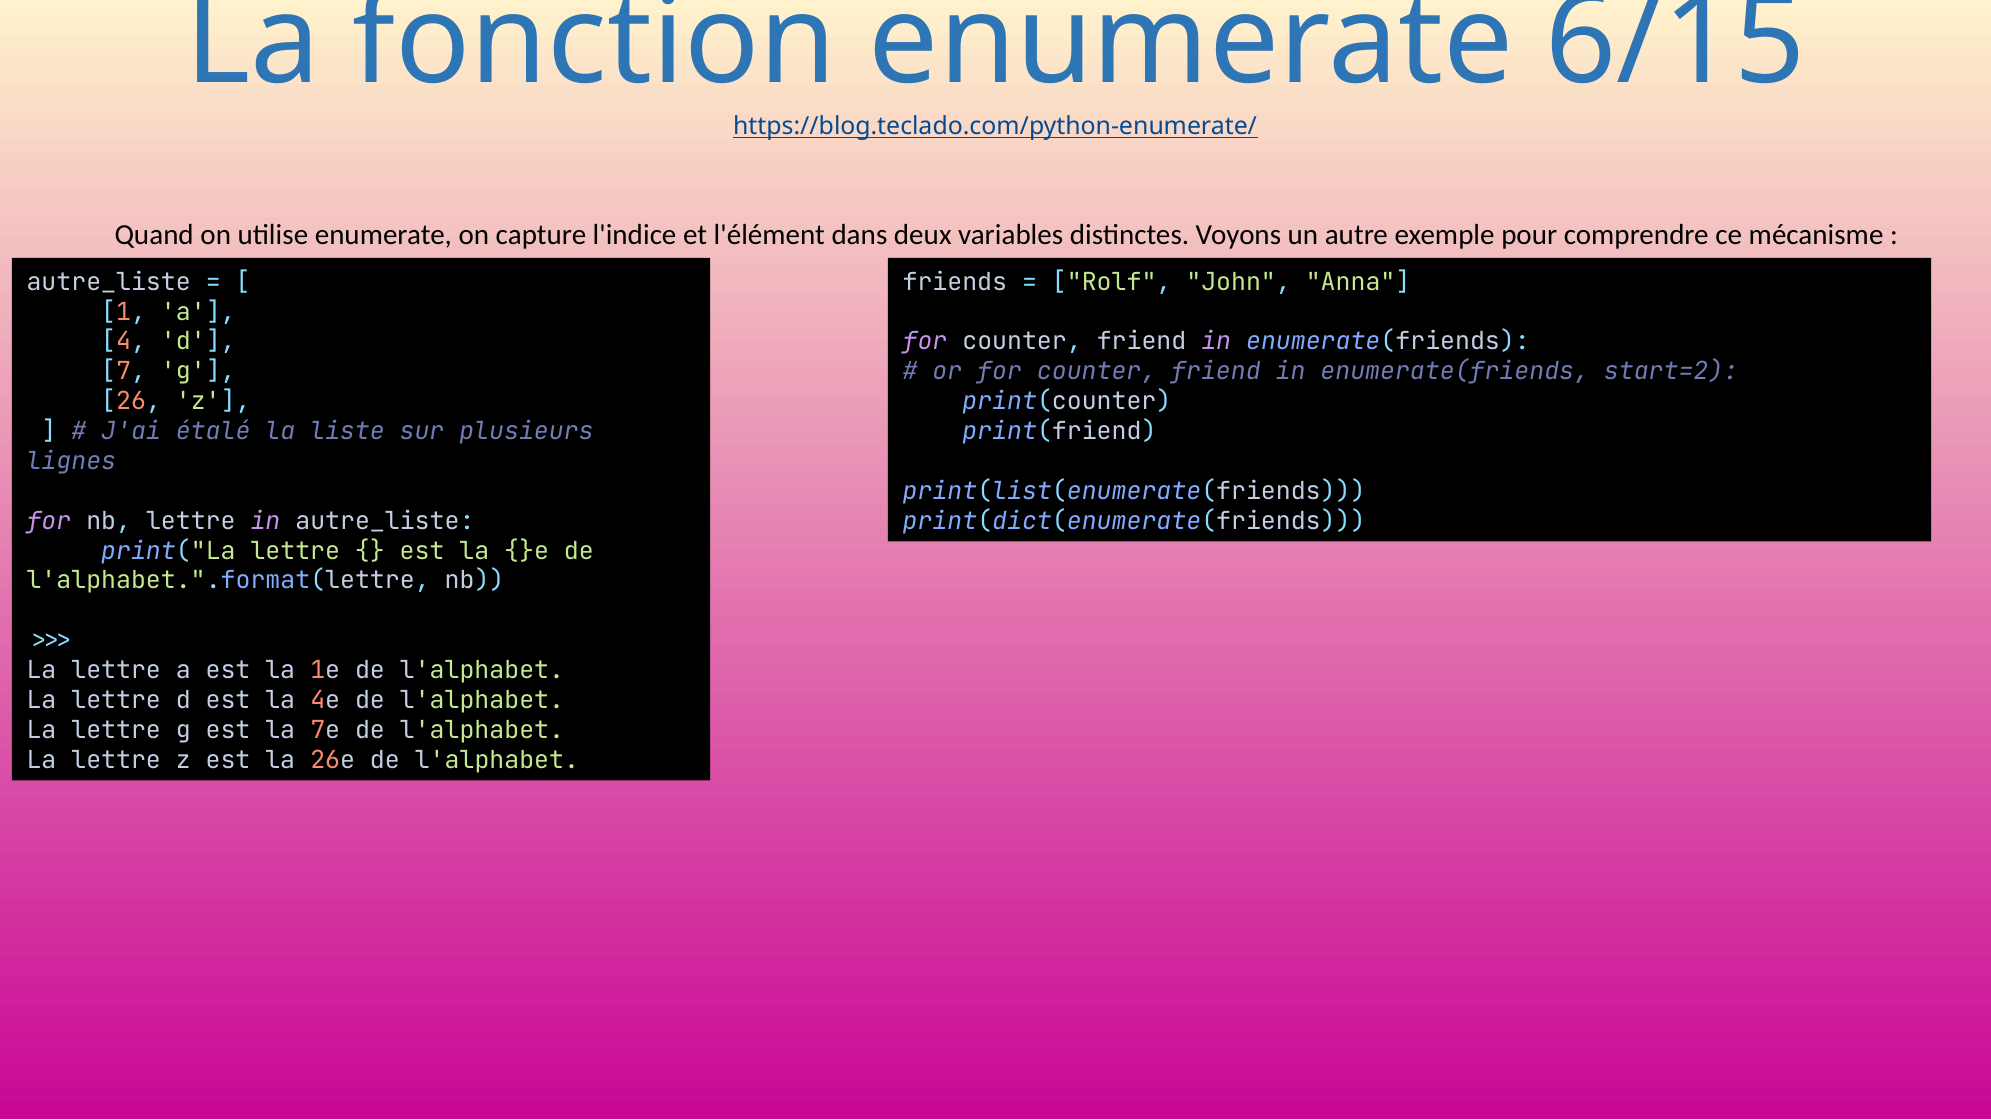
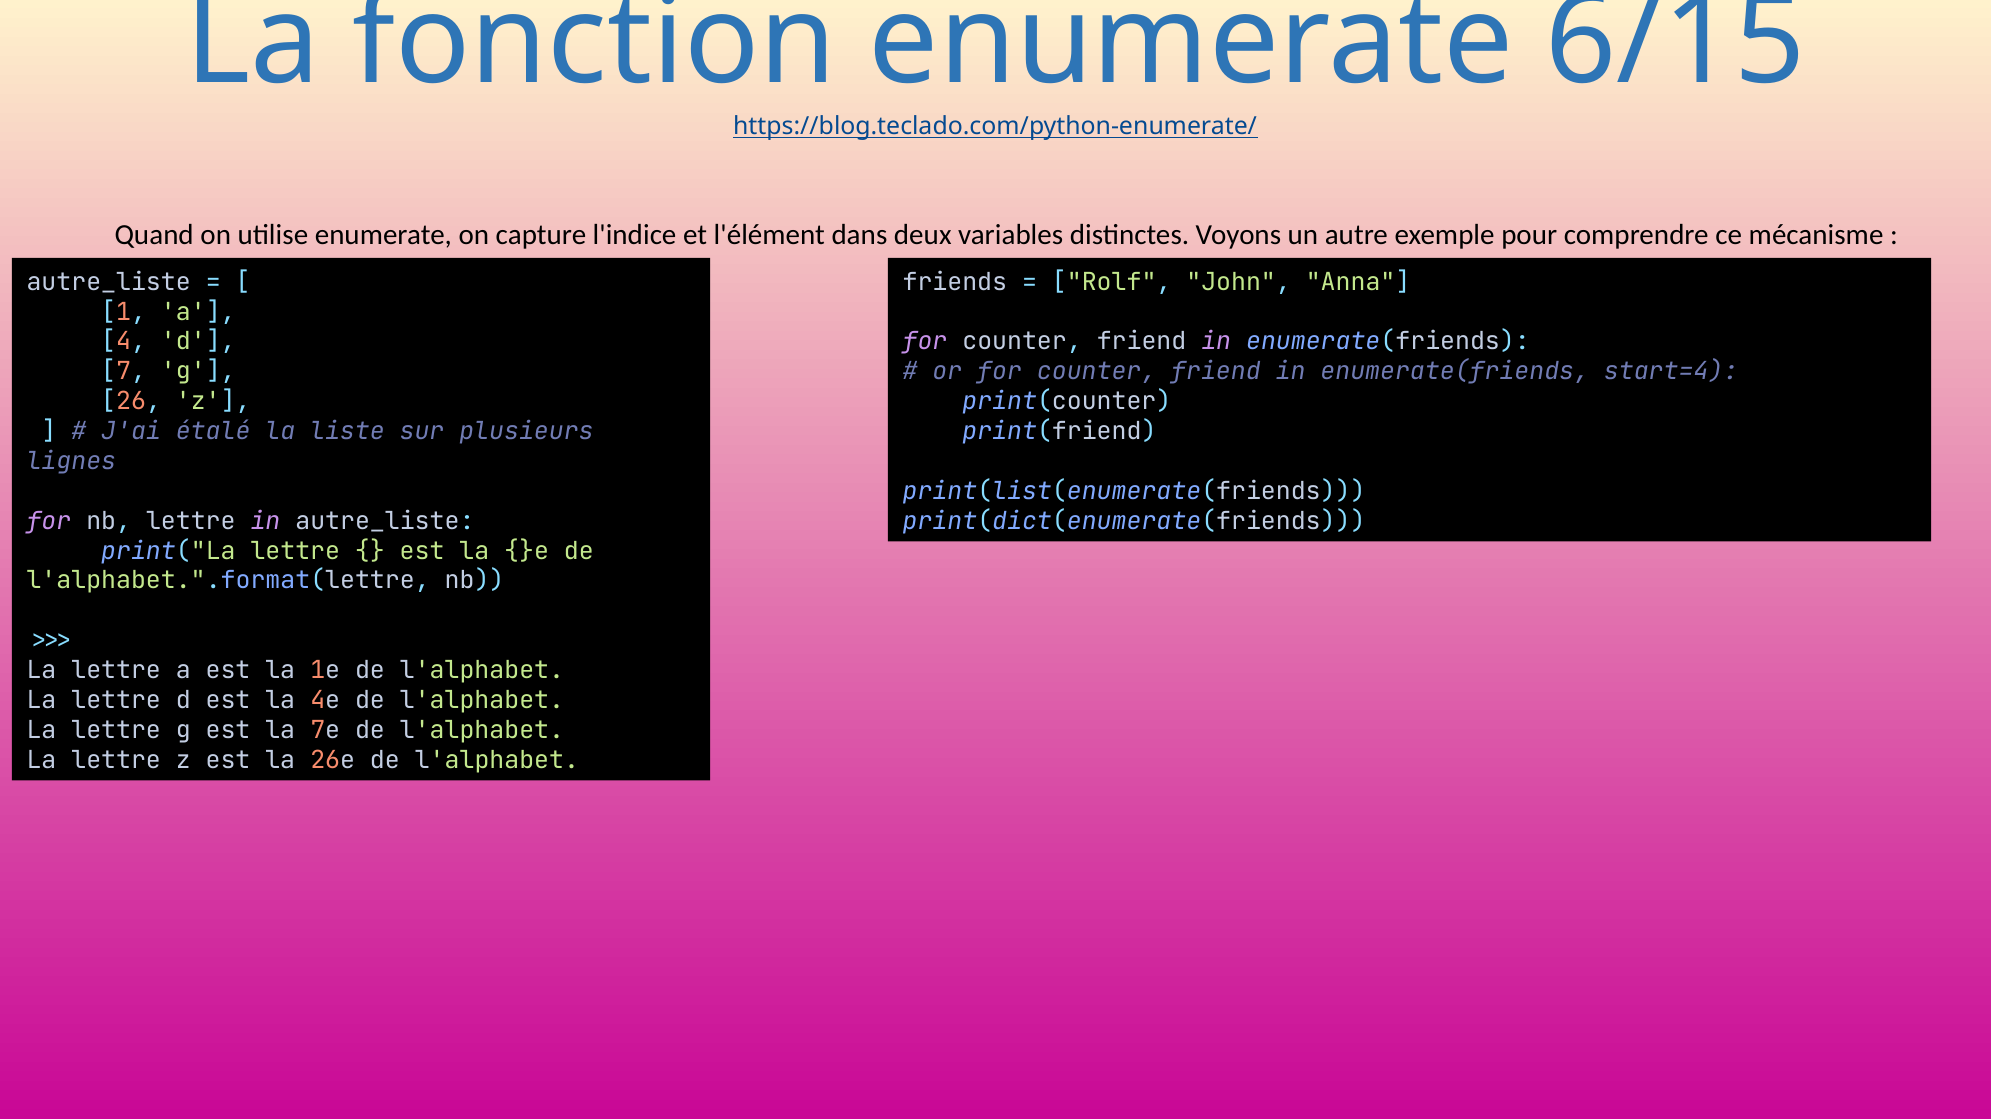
start=2: start=2 -> start=4 (1671, 372)
